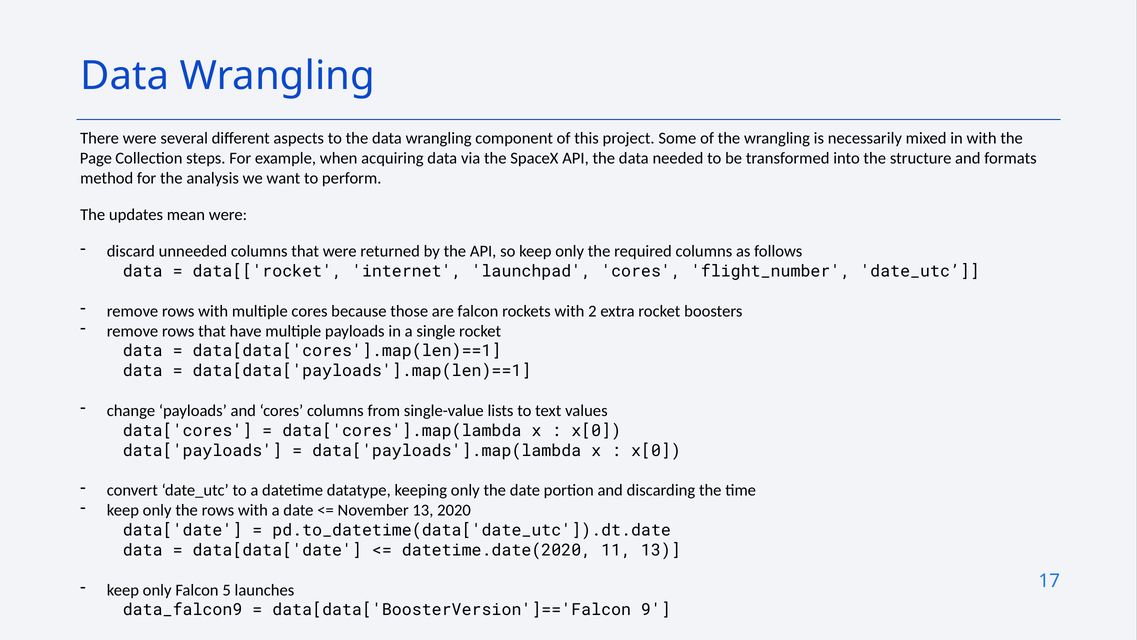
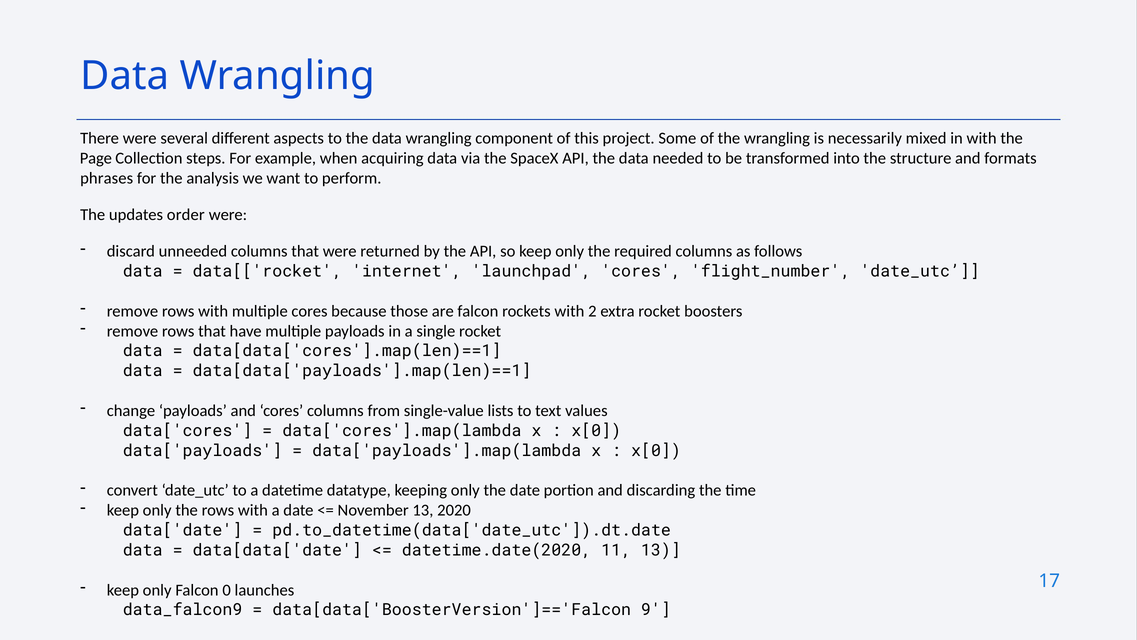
method: method -> phrases (107, 178)
mean: mean -> order (186, 215)
5: 5 -> 0 (227, 590)
